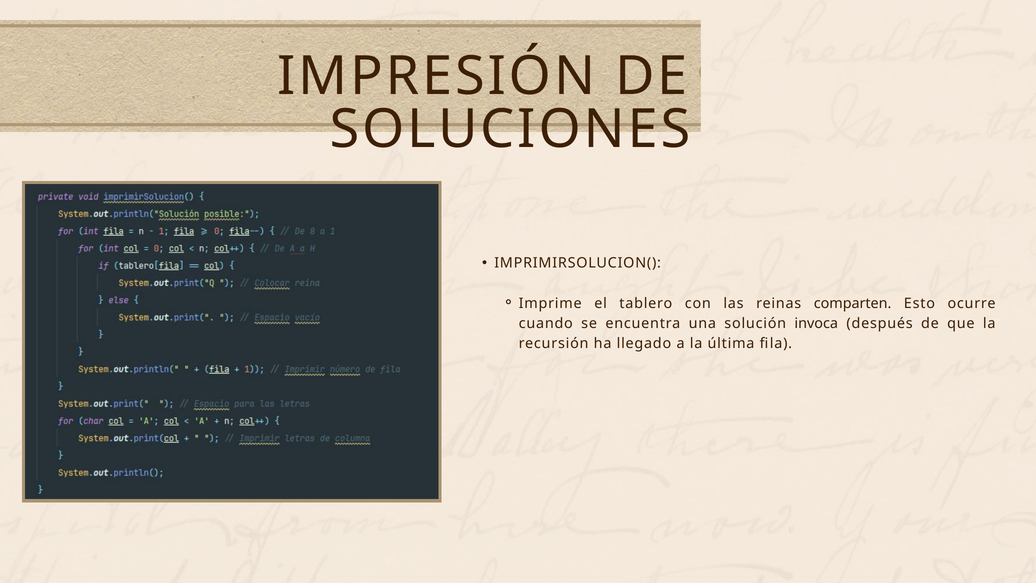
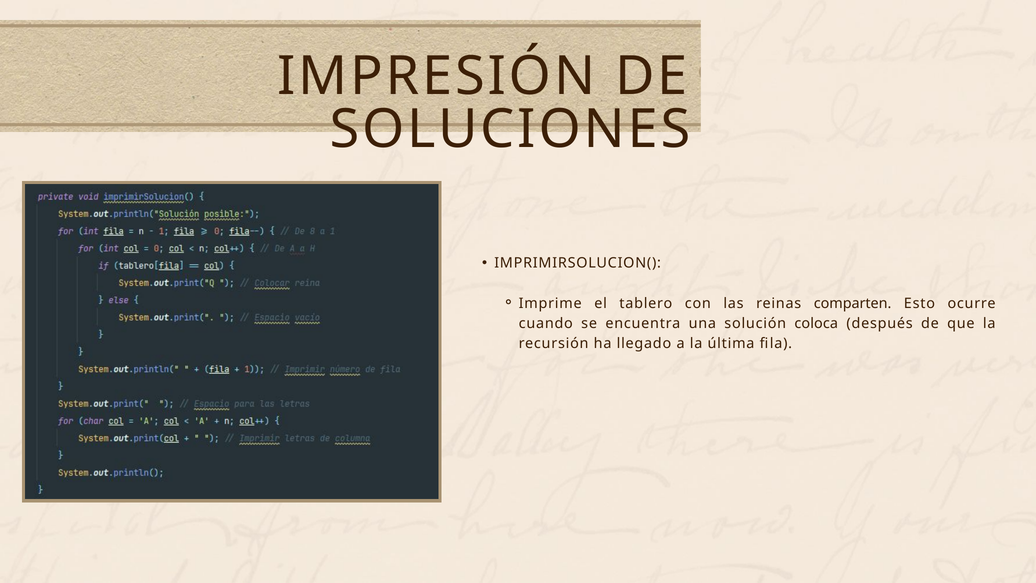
invoca: invoca -> coloca (816, 323)
